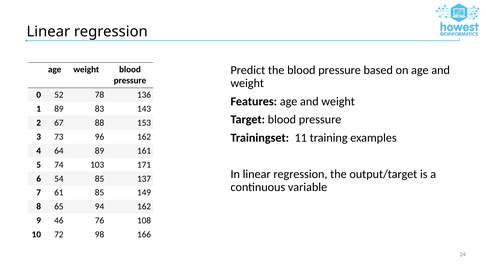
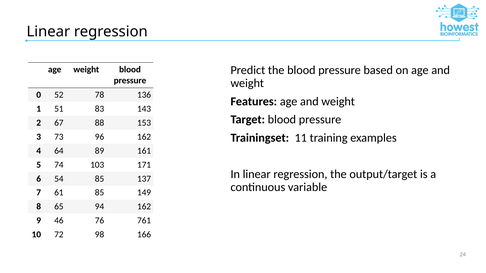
1 89: 89 -> 51 (59, 109)
108: 108 -> 761 (144, 221)
